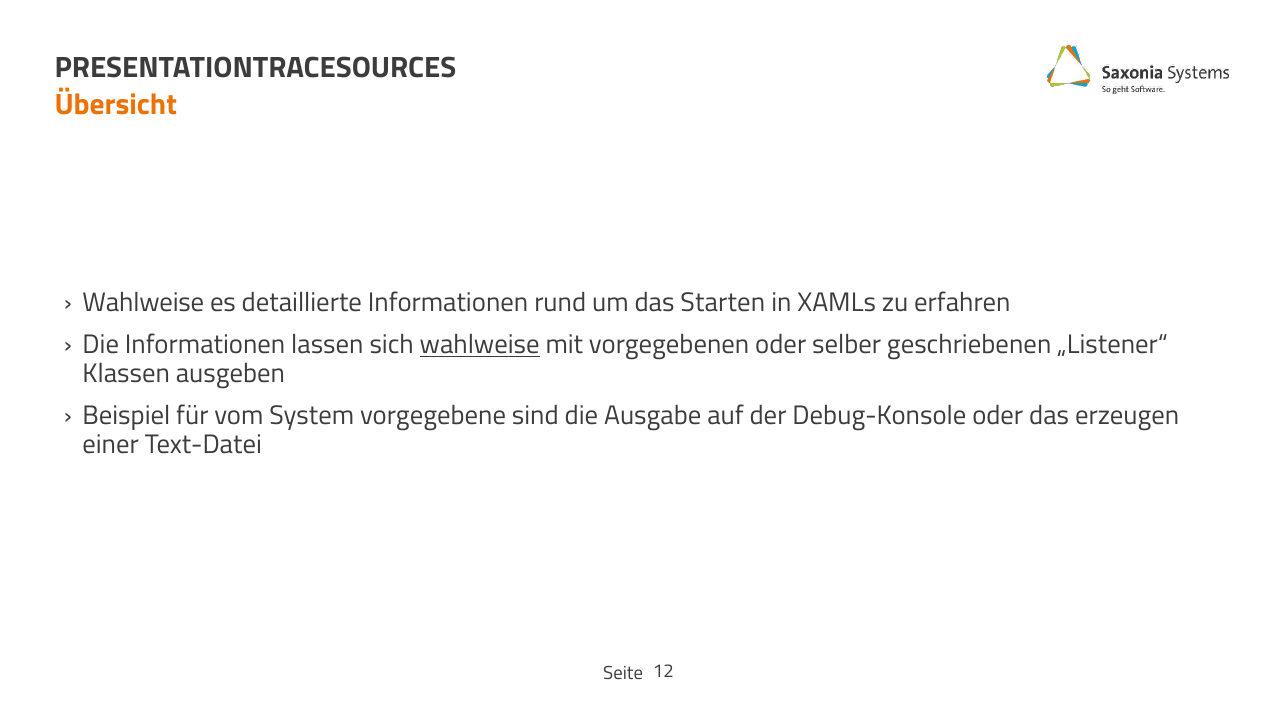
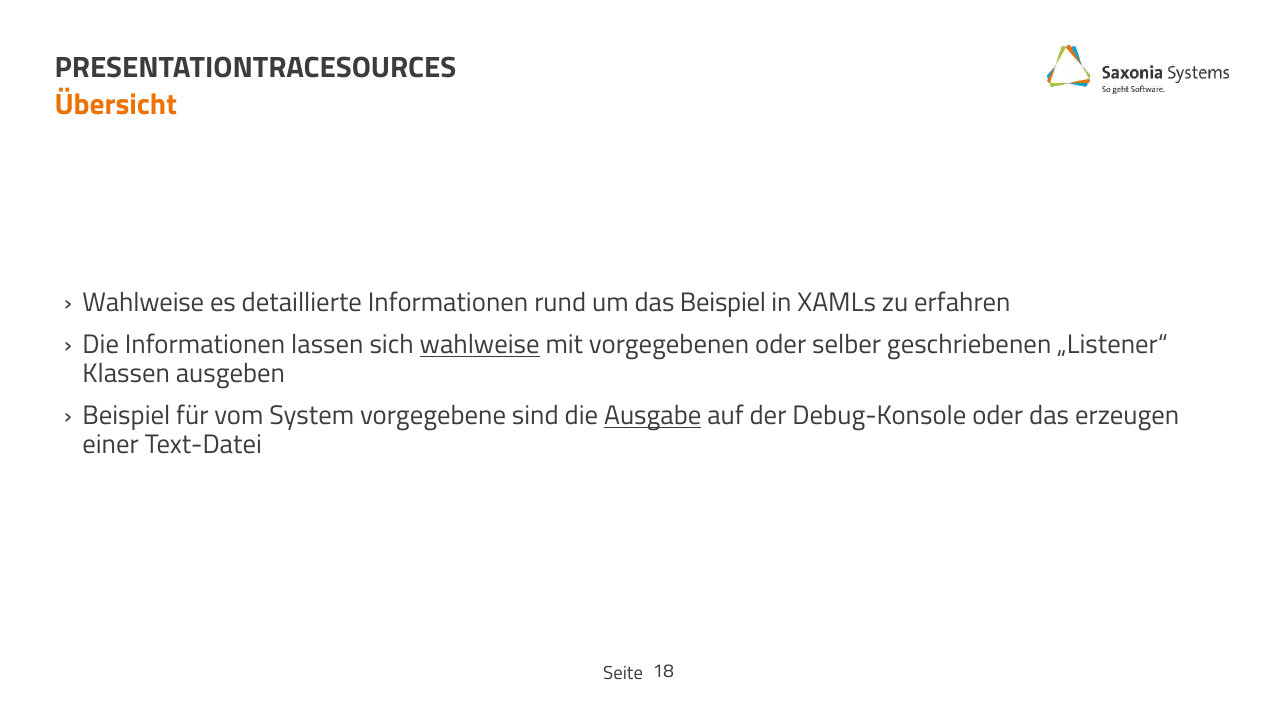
das Starten: Starten -> Beispiel (723, 303)
Ausgabe underline: none -> present (653, 416)
12: 12 -> 18 (663, 671)
